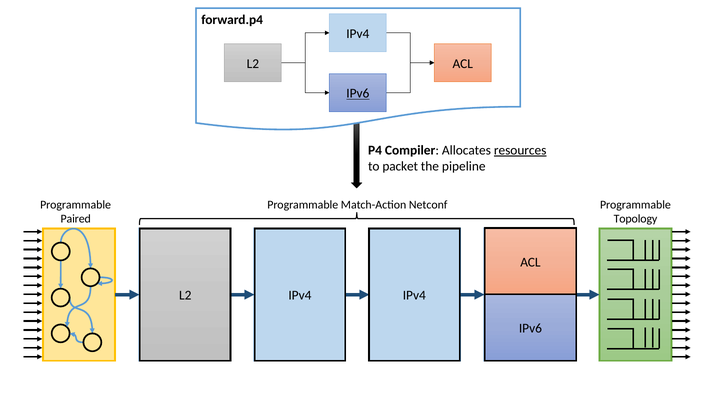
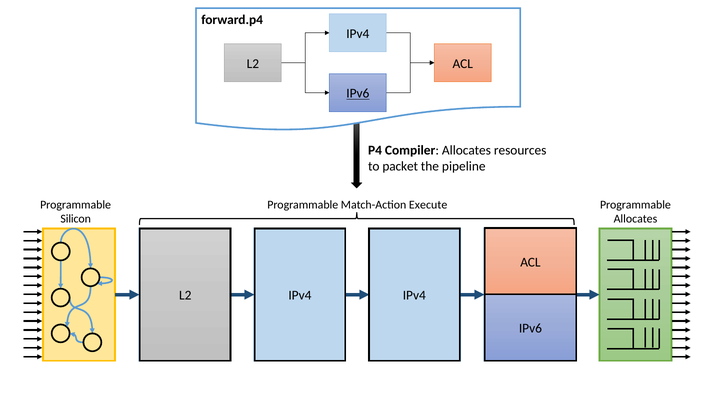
resources underline: present -> none (520, 150)
Netconf: Netconf -> Execute (428, 205)
Paired: Paired -> Silicon (76, 219)
Topology: Topology -> Allocates (635, 219)
